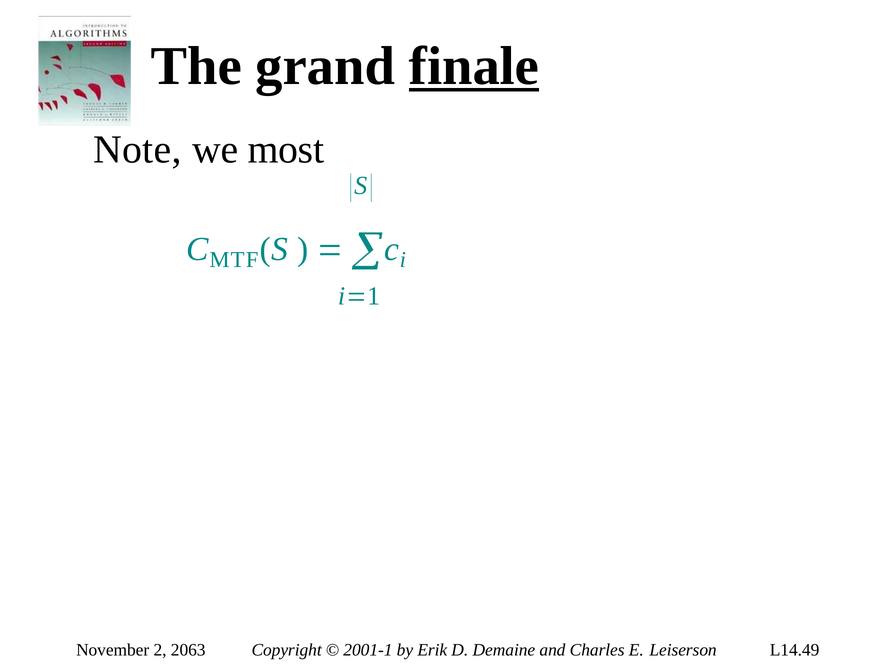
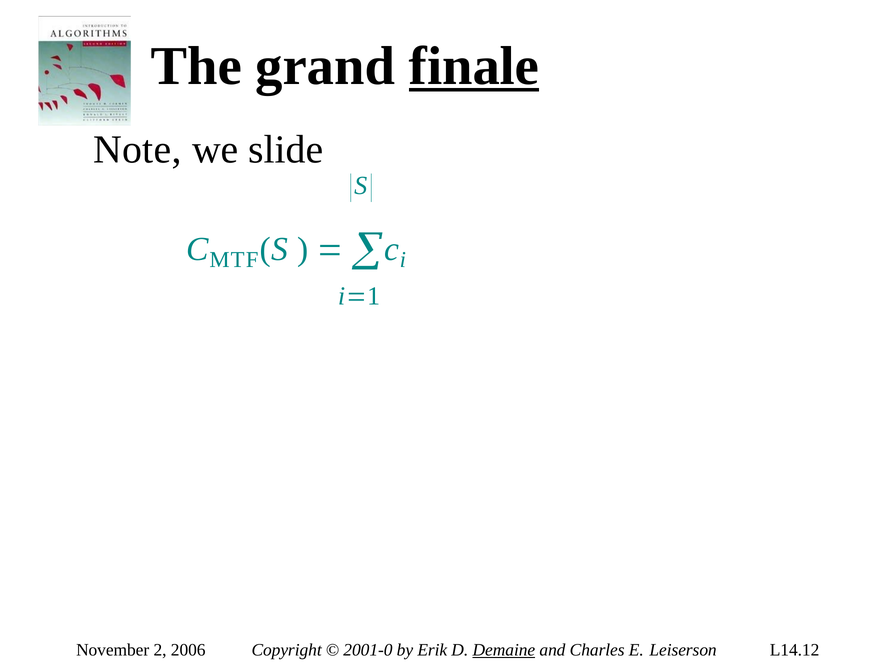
most: most -> slide (286, 150)
2063: 2063 -> 2006 (188, 650)
2001-1: 2001-1 -> 2001-0 (368, 650)
Demaine underline: none -> present (504, 650)
L14.49: L14.49 -> L14.12 (795, 650)
